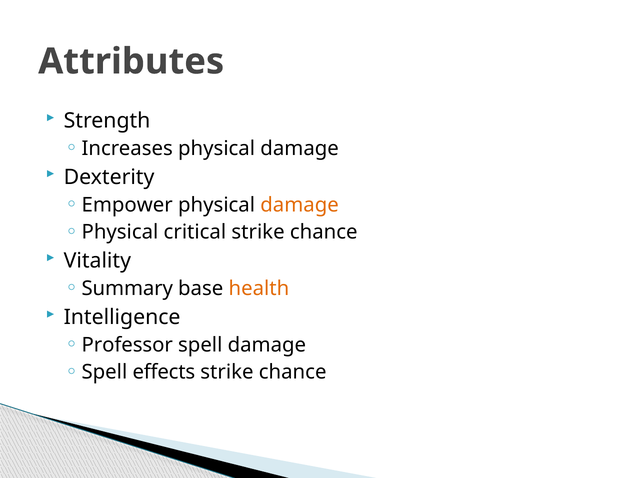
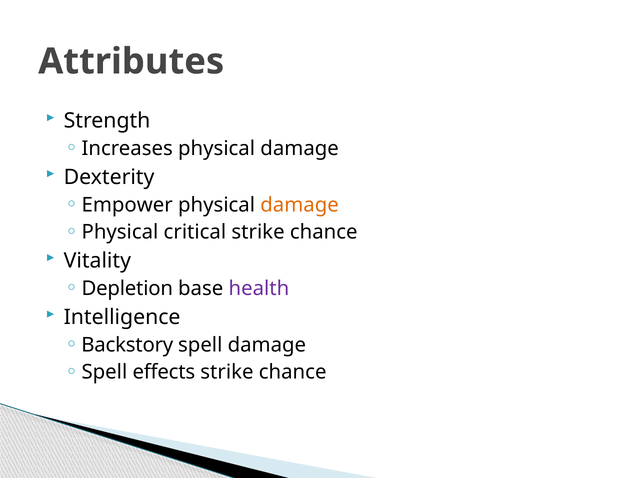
Summary: Summary -> Depletion (127, 289)
health colour: orange -> purple (259, 289)
Professor: Professor -> Backstory (127, 345)
